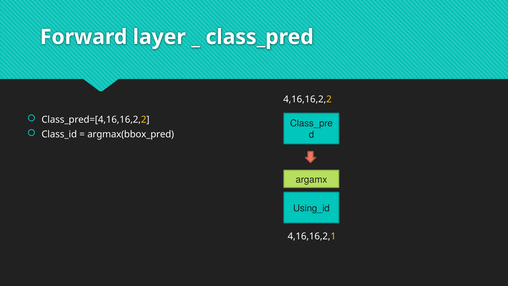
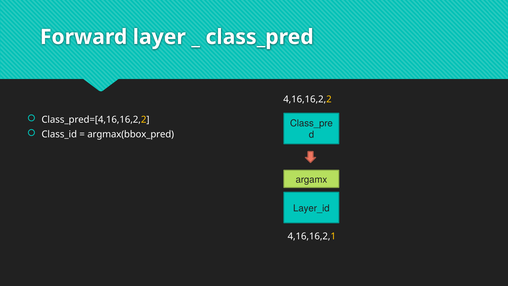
Using_id: Using_id -> Layer_id (311, 208)
